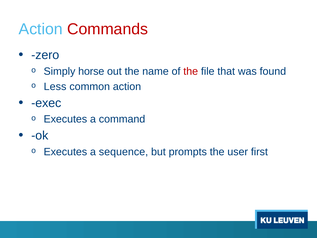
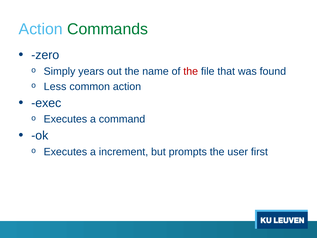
Commands colour: red -> green (108, 29)
horse: horse -> years (91, 71)
sequence: sequence -> increment (124, 152)
